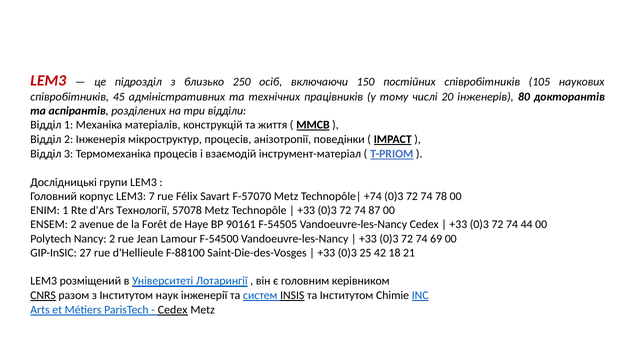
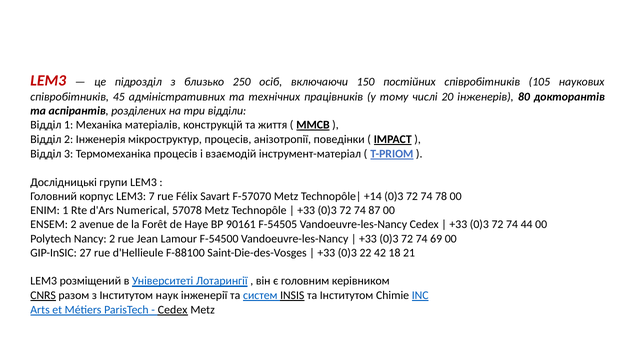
+74: +74 -> +14 (373, 196)
Технології: Технології -> Numerical (143, 210)
25: 25 -> 22 (365, 253)
